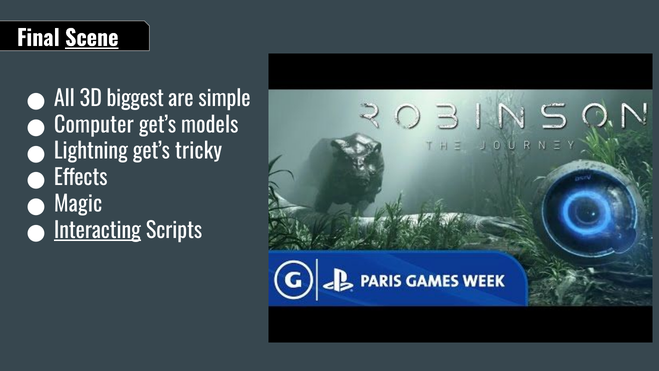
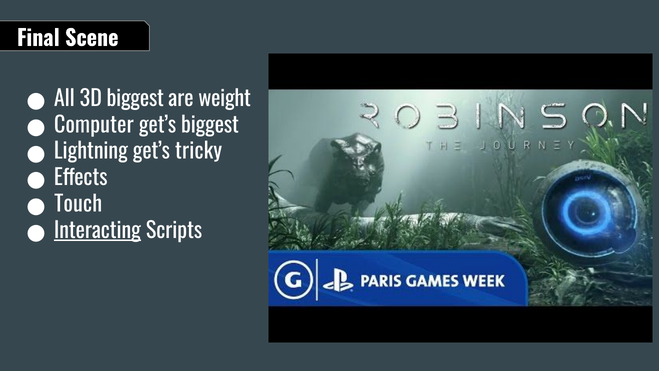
Scene underline: present -> none (92, 39)
simple: simple -> weight (225, 99)
get’s models: models -> biggest (210, 125)
Magic: Magic -> Touch (78, 204)
